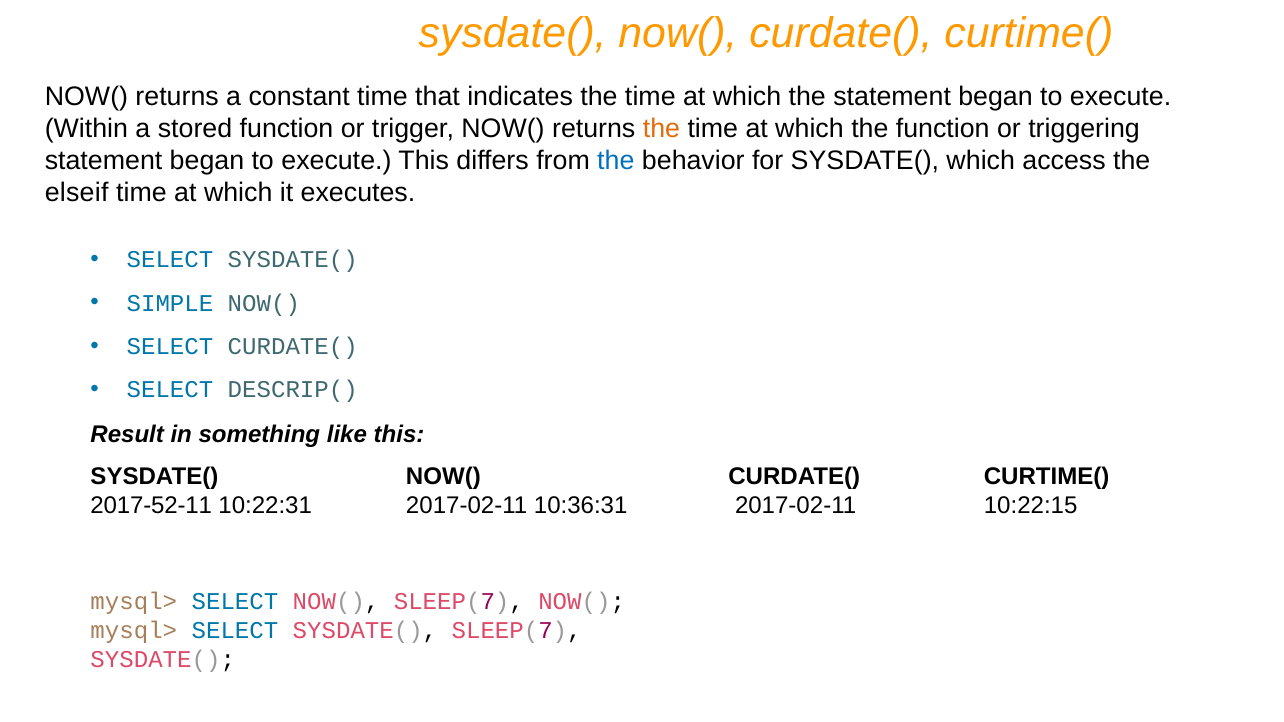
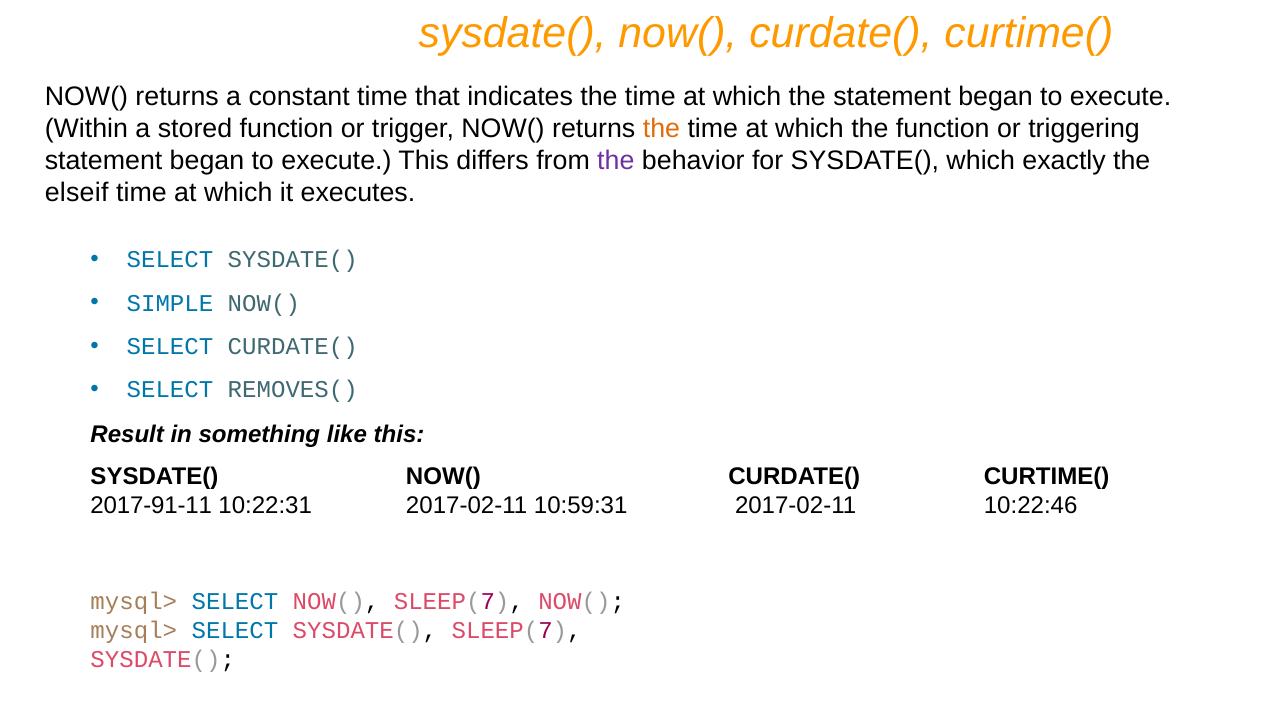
the colour: blue -> purple (616, 161)
access: access -> exactly (1064, 161)
DESCRIP(: DESCRIP( -> REMOVES( (293, 390)
2017-52-11: 2017-52-11 -> 2017-91-11 (151, 506)
10:36:31: 10:36:31 -> 10:59:31 (581, 506)
10:22:15: 10:22:15 -> 10:22:46 (1031, 506)
